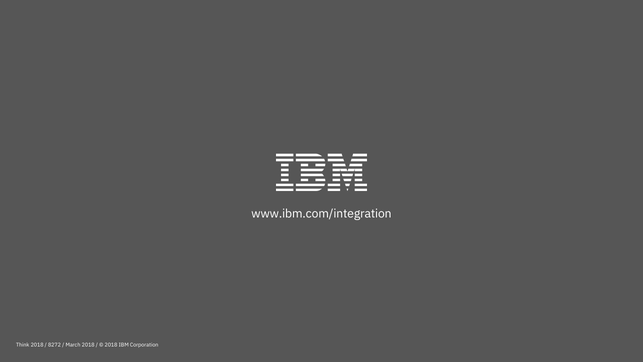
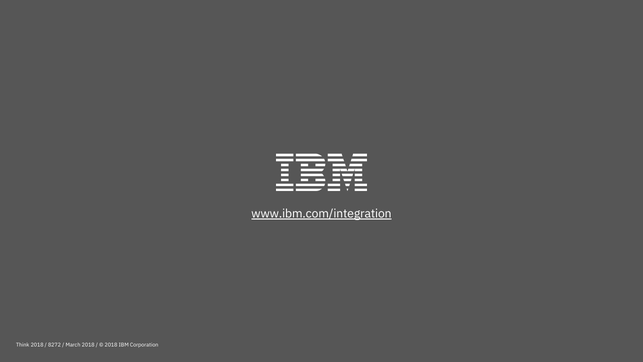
www.ibm.com/integration underline: none -> present (321, 214)
